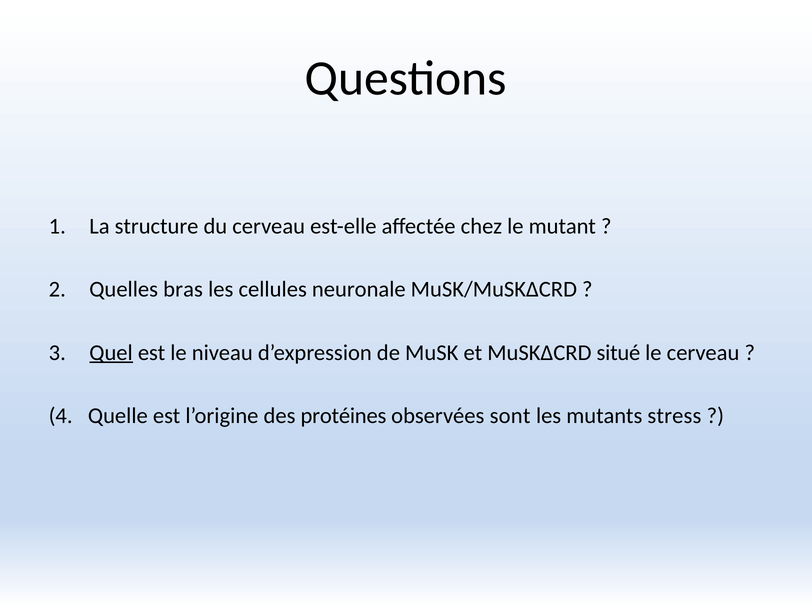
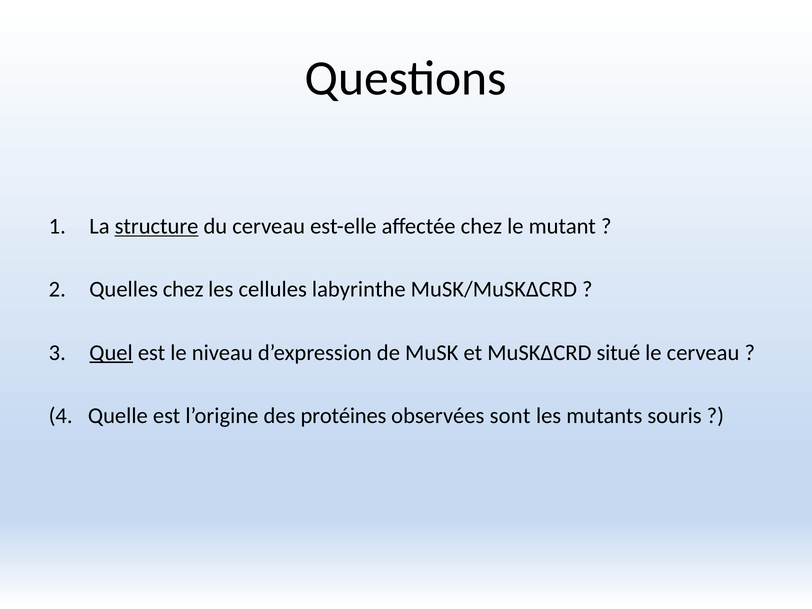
structure underline: none -> present (157, 226)
Quelles bras: bras -> chez (183, 289)
neuronale: neuronale -> labyrinthe (359, 289)
stress: stress -> souris (675, 416)
